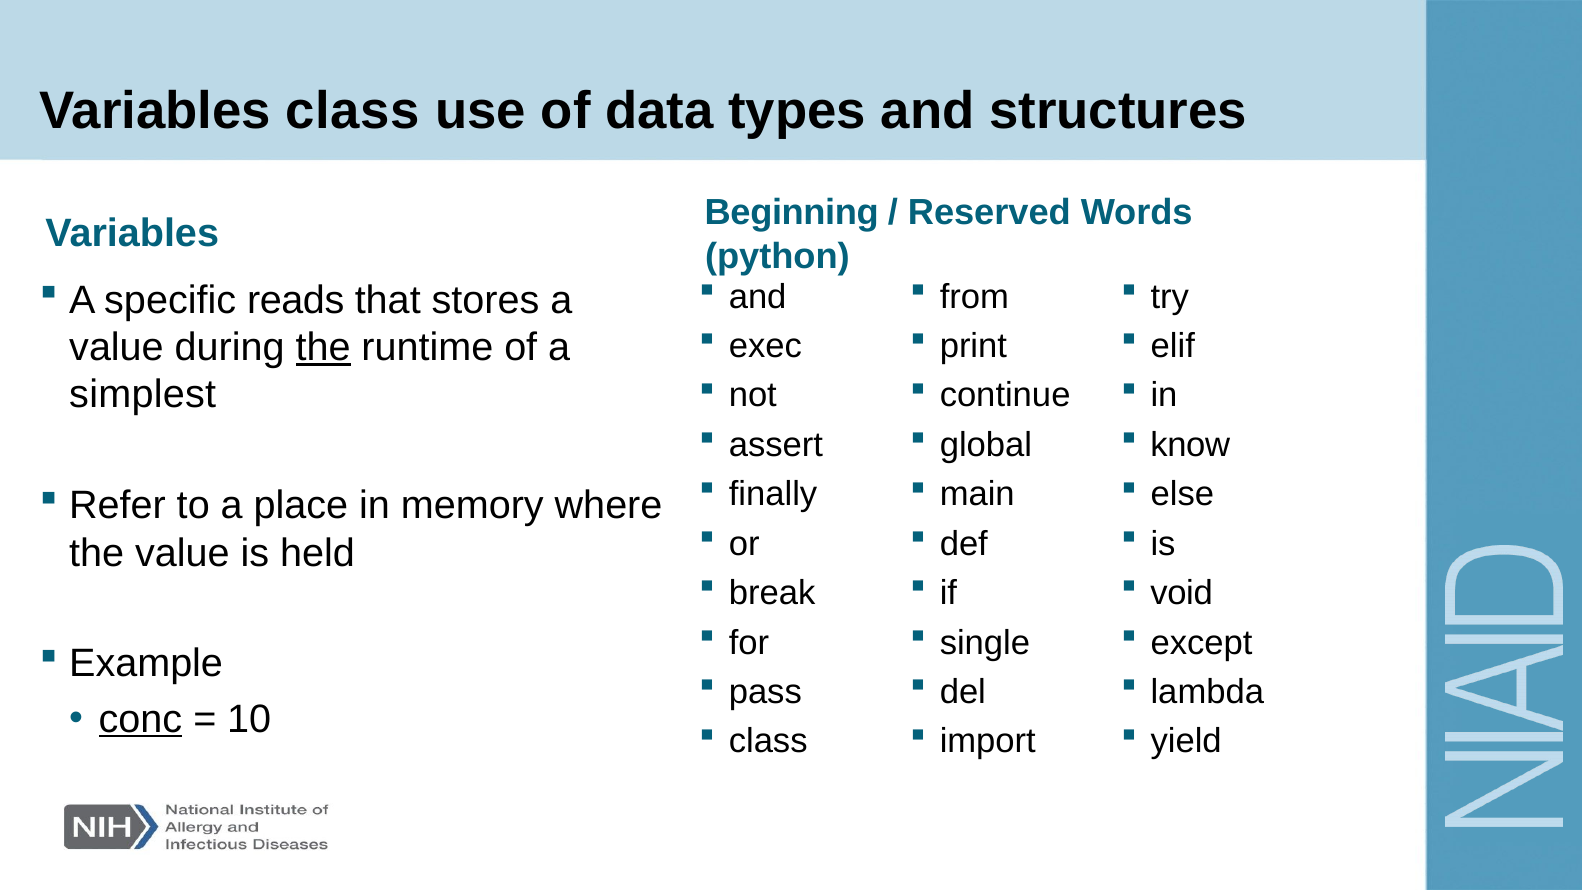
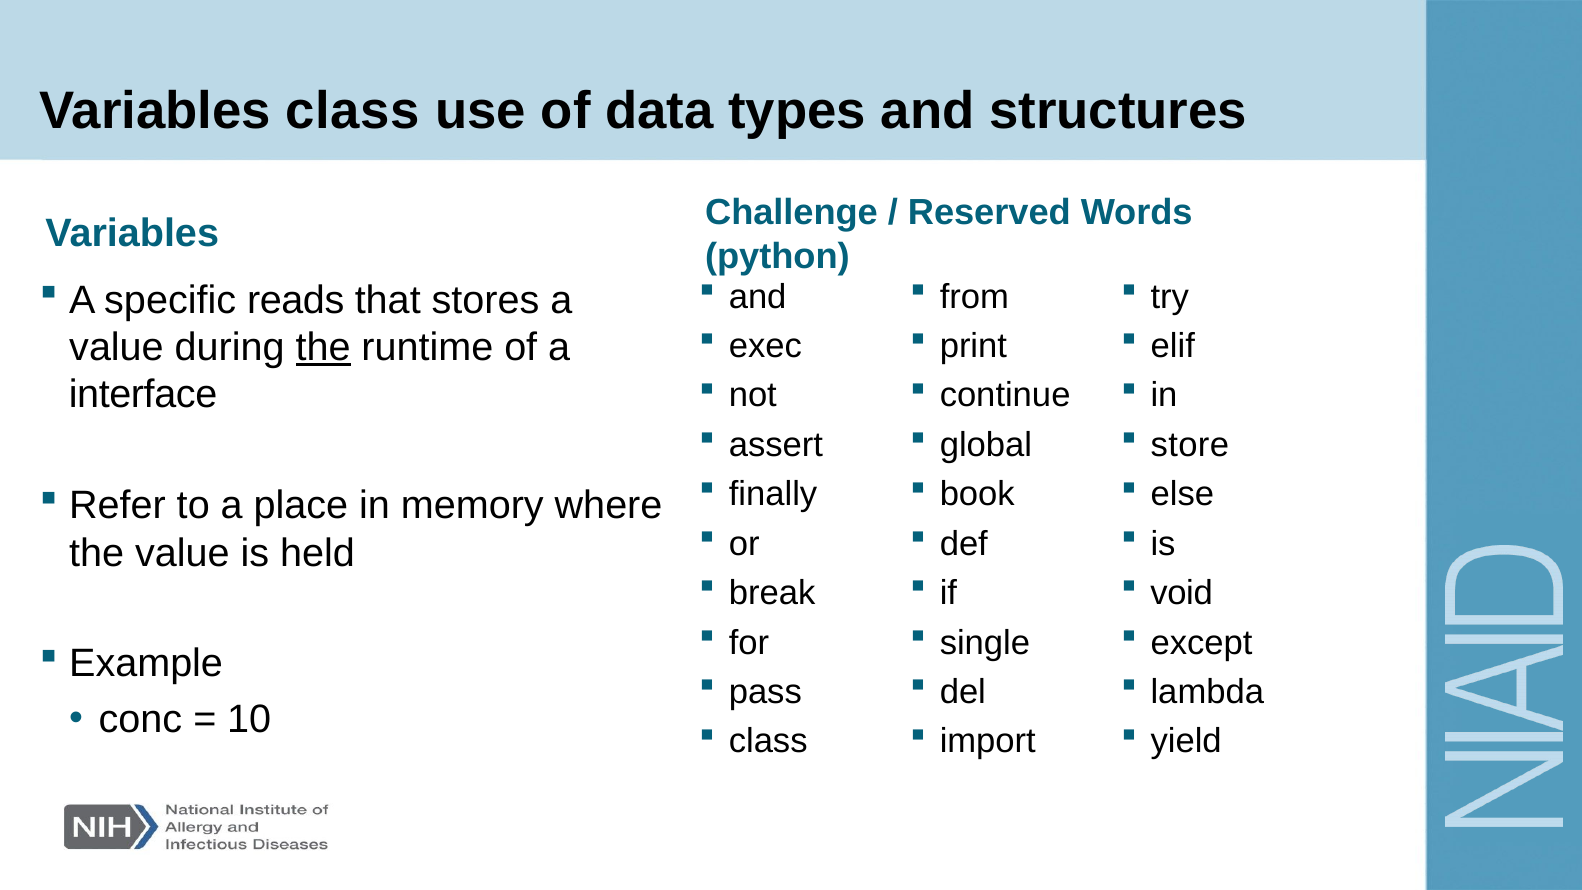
Beginning: Beginning -> Challenge (792, 213)
simplest: simplest -> interface (143, 395)
know: know -> store (1190, 445)
main: main -> book (977, 494)
conc underline: present -> none (140, 719)
